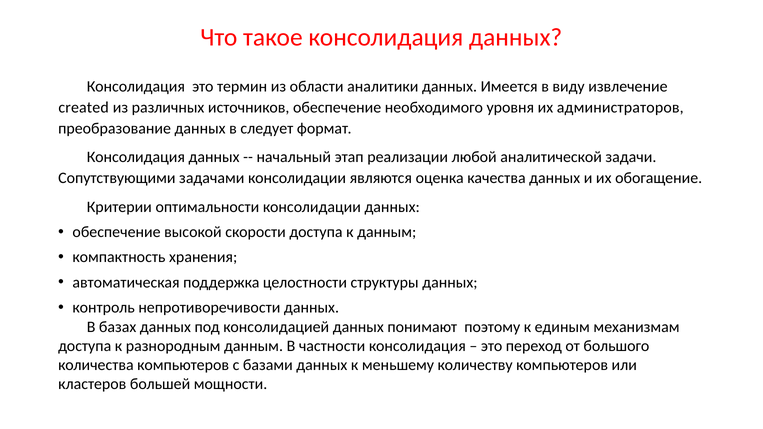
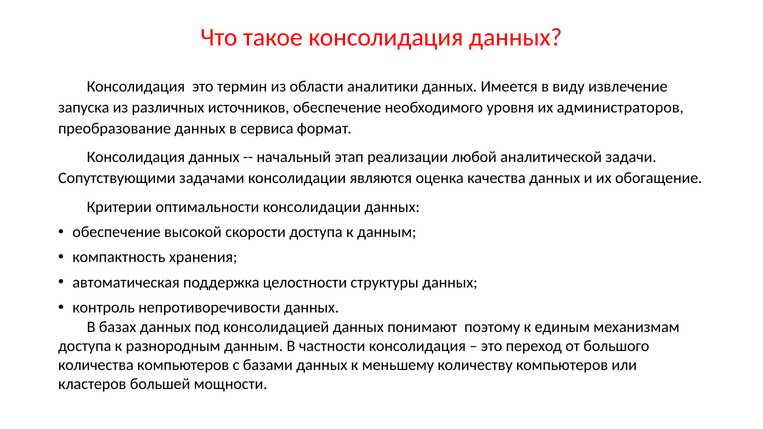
created: created -> запуска (84, 107)
следует: следует -> сервиса (267, 128)
